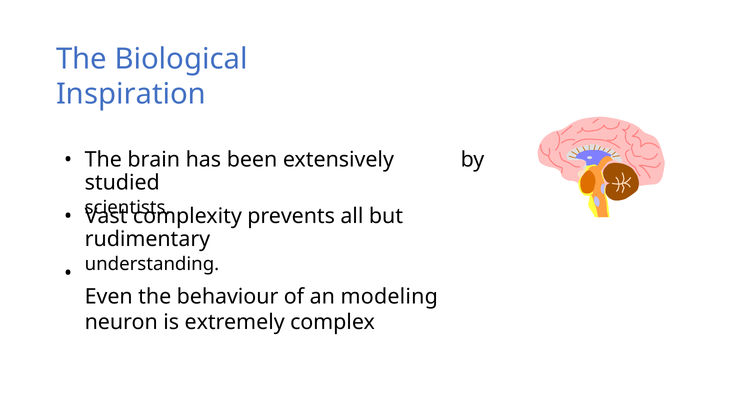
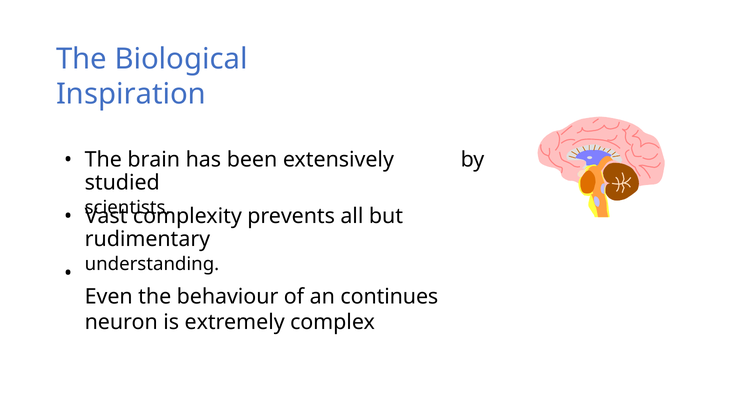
modeling: modeling -> continues (389, 297)
